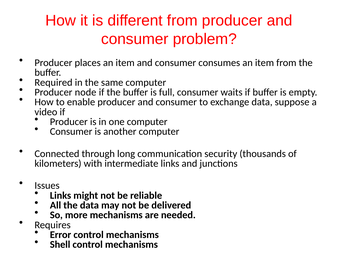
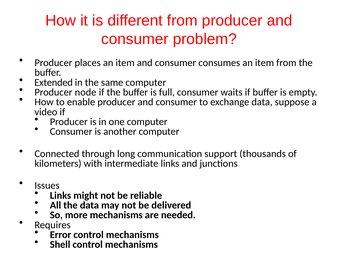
Required: Required -> Extended (54, 82)
security: security -> support (221, 154)
